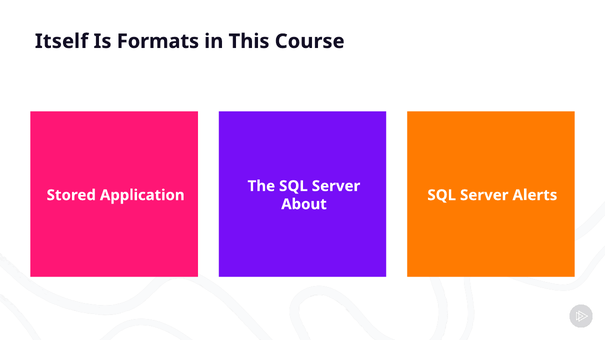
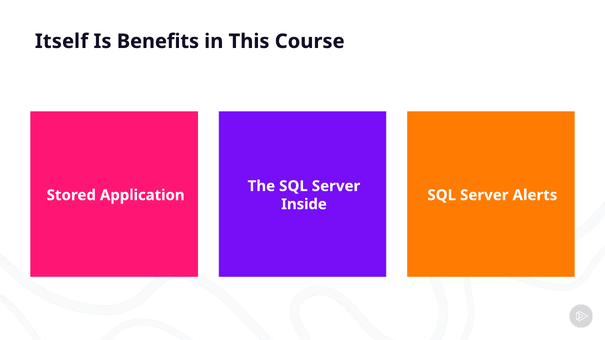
Formats: Formats -> Benefits (158, 41)
About: About -> Inside (304, 204)
